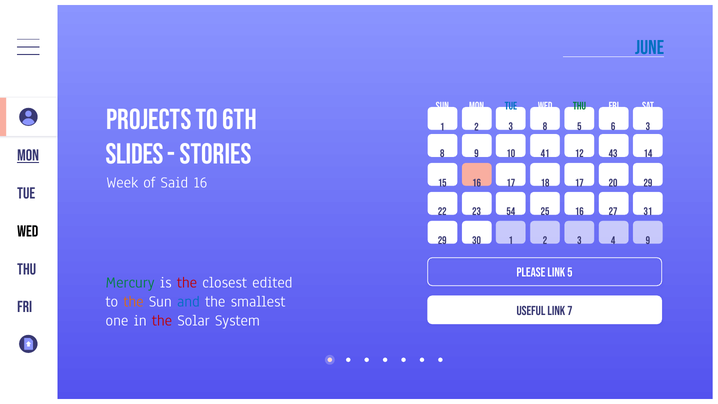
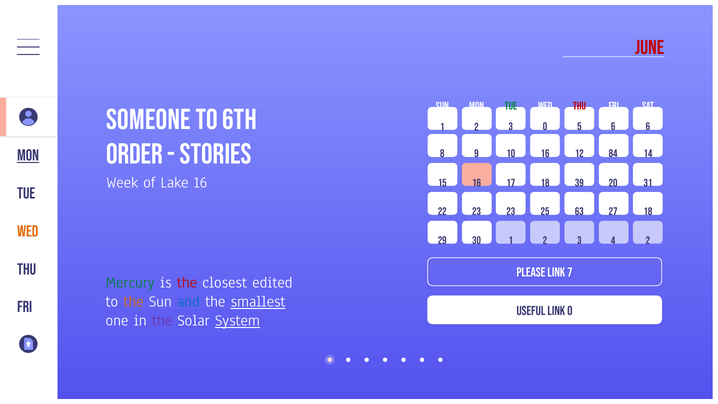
JUNE colour: blue -> red (649, 48)
TUE colour: blue -> green (511, 106)
THU colour: green -> red (579, 106)
PROJECTS: PROJECTS -> SOMEONE (149, 120)
2 8: 8 -> 0 (545, 127)
6 3: 3 -> 6 (648, 127)
Slides: Slides -> Order (135, 154)
10 41: 41 -> 16 (545, 154)
43: 43 -> 84 (613, 154)
Said: Said -> Lake (174, 182)
18 17: 17 -> 39 (579, 183)
20 29: 29 -> 31 (648, 183)
23 54: 54 -> 23 (511, 212)
25 16: 16 -> 63 (579, 212)
27 31: 31 -> 18 (648, 212)
Wed colour: black -> orange (28, 231)
4 9: 9 -> 2 (648, 240)
link 5: 5 -> 7 (570, 272)
smallest underline: none -> present (258, 301)
link 7: 7 -> 0 (570, 311)
the colour: red -> purple (162, 321)
System underline: none -> present (237, 321)
